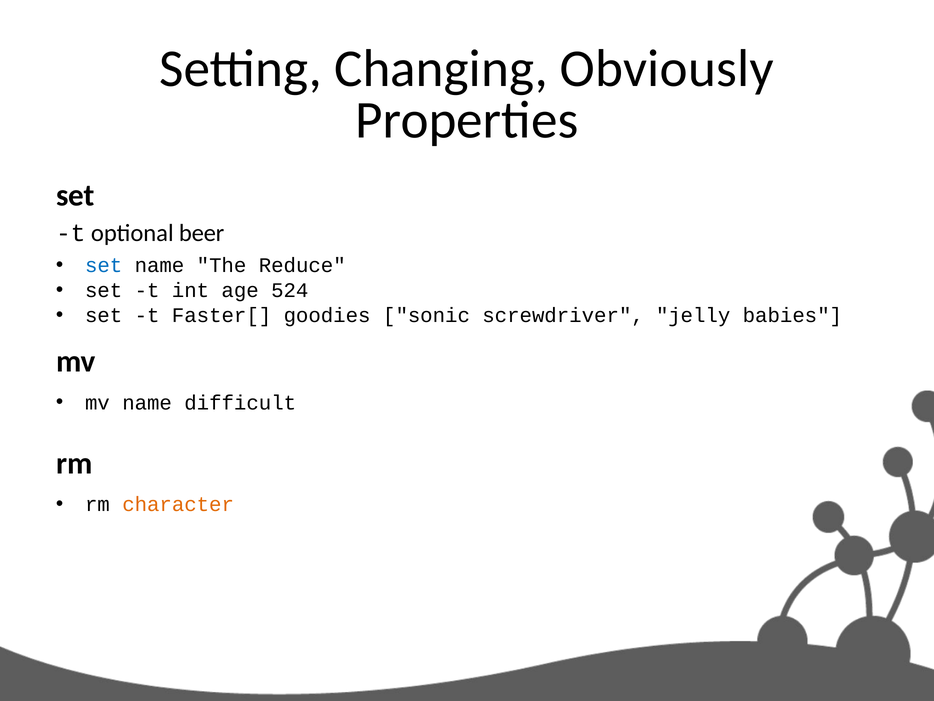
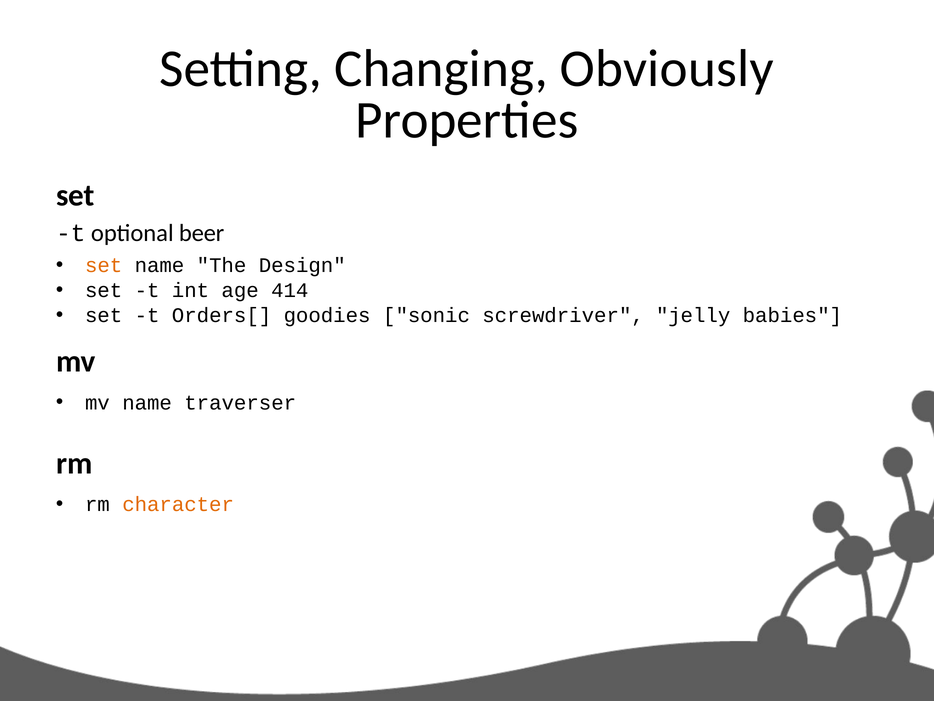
set colour: blue -> orange (104, 265)
Reduce: Reduce -> Design (302, 265)
524: 524 -> 414 (290, 290)
Faster[: Faster[ -> Orders[ (222, 315)
difficult: difficult -> traverser (240, 402)
